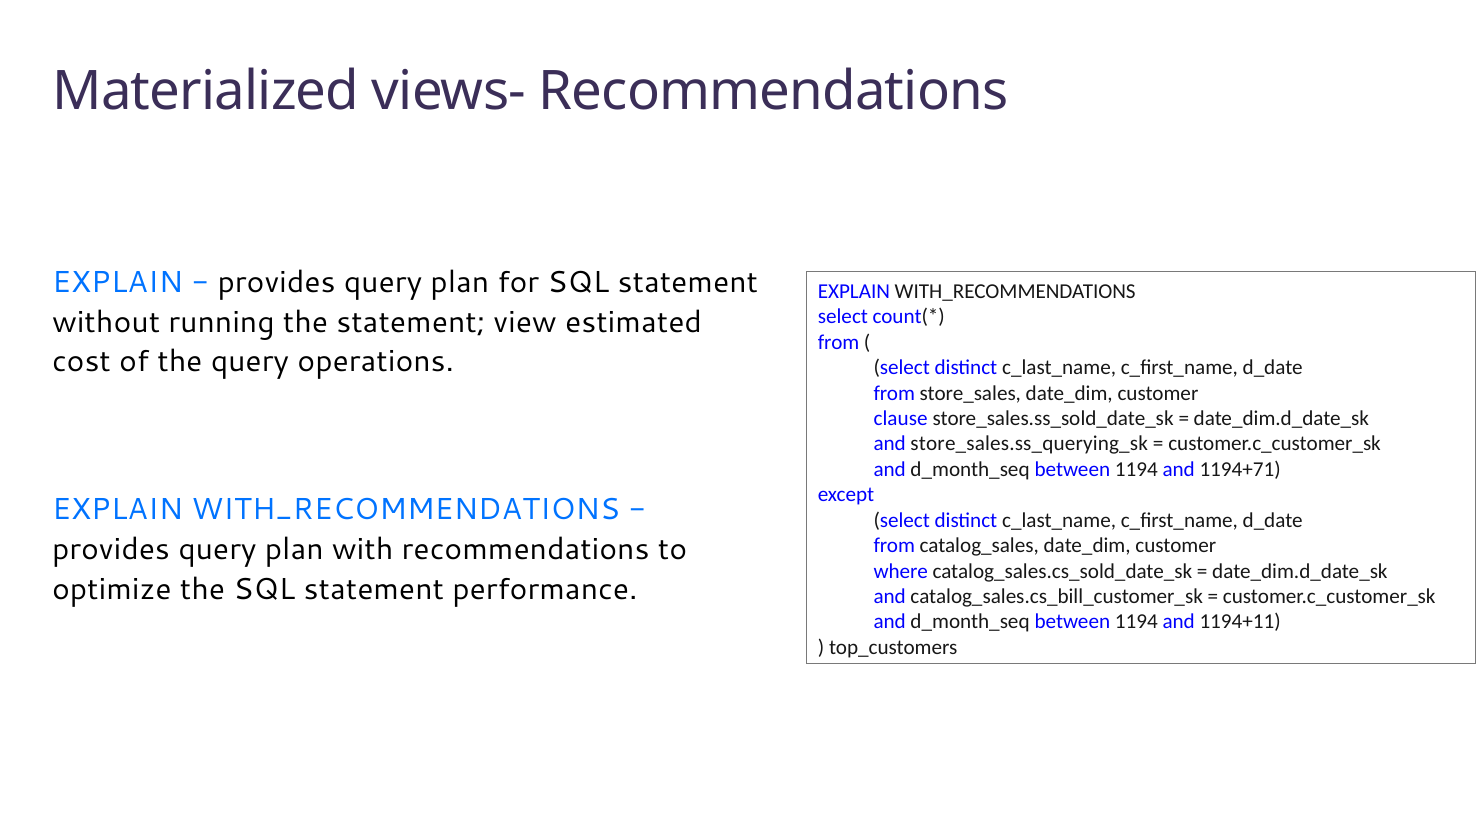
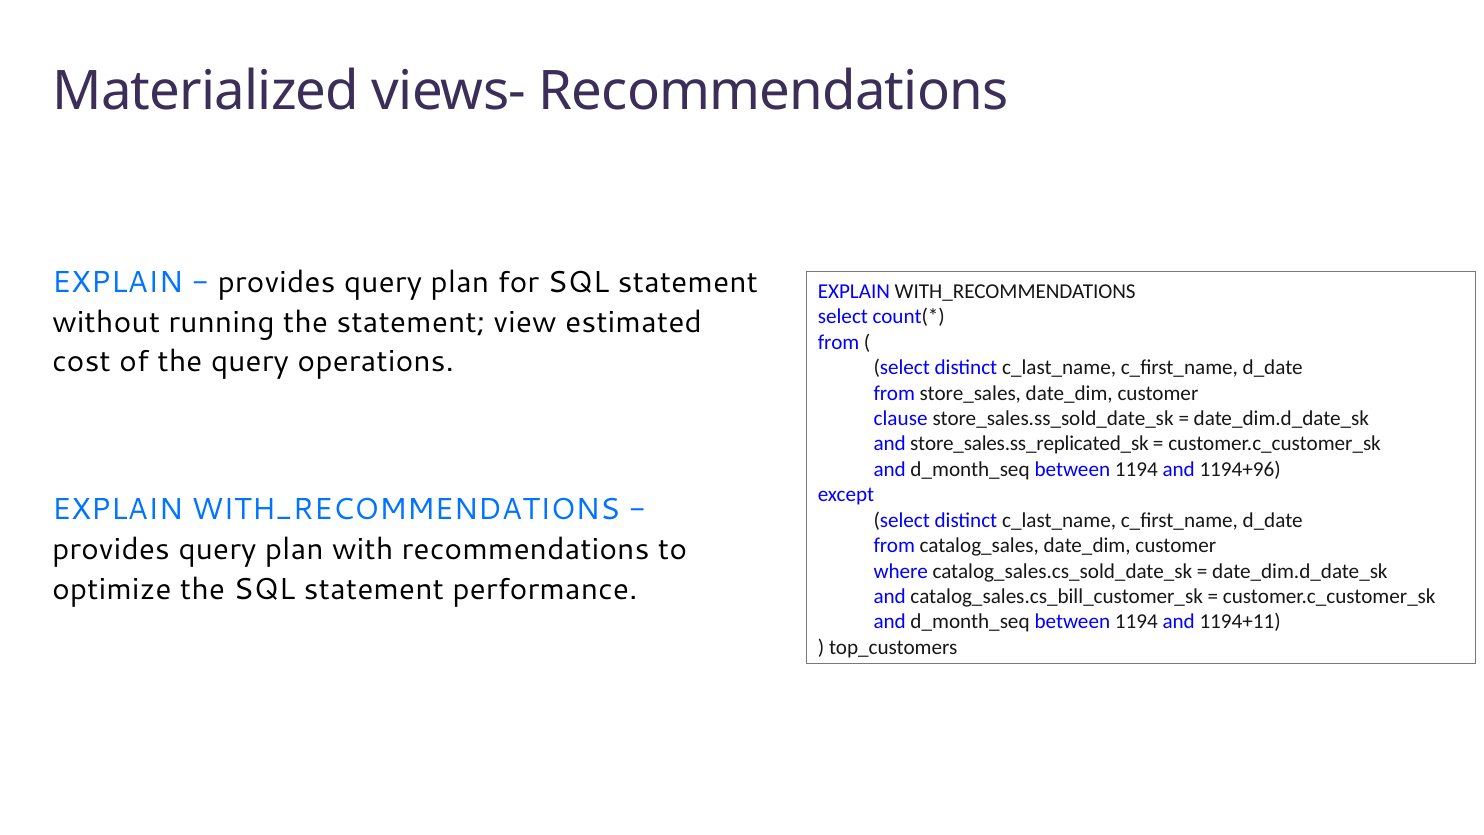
store_sales.ss_querying_sk: store_sales.ss_querying_sk -> store_sales.ss_replicated_sk (1029, 444)
1194+71: 1194+71 -> 1194+96 (1240, 469)
